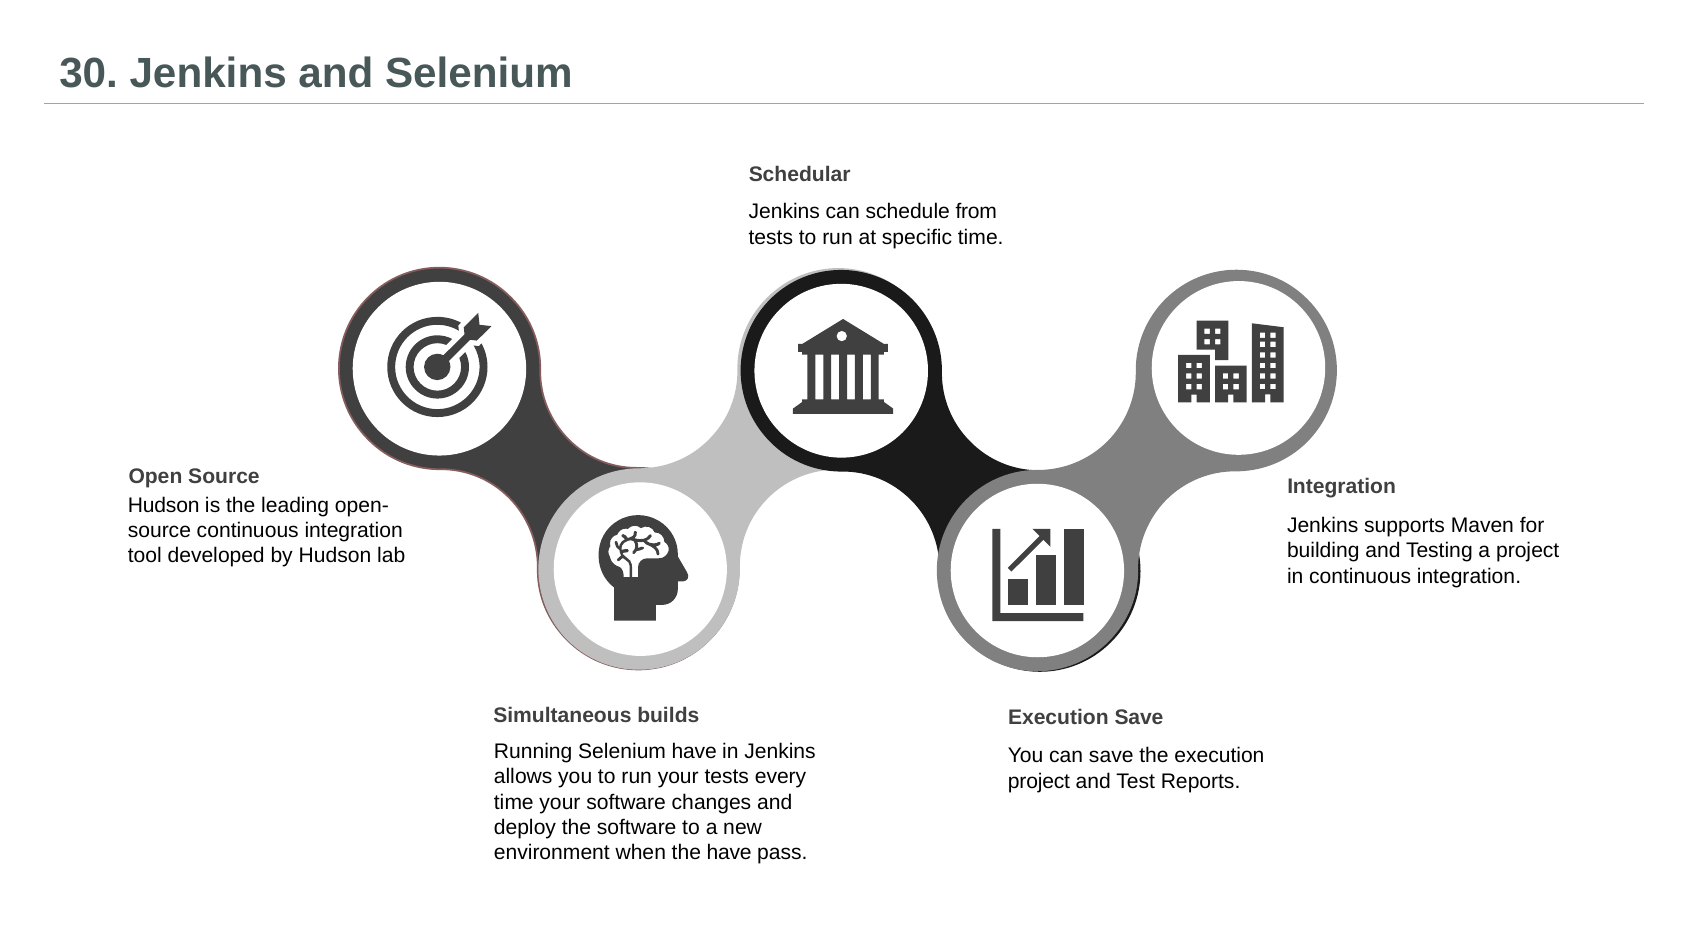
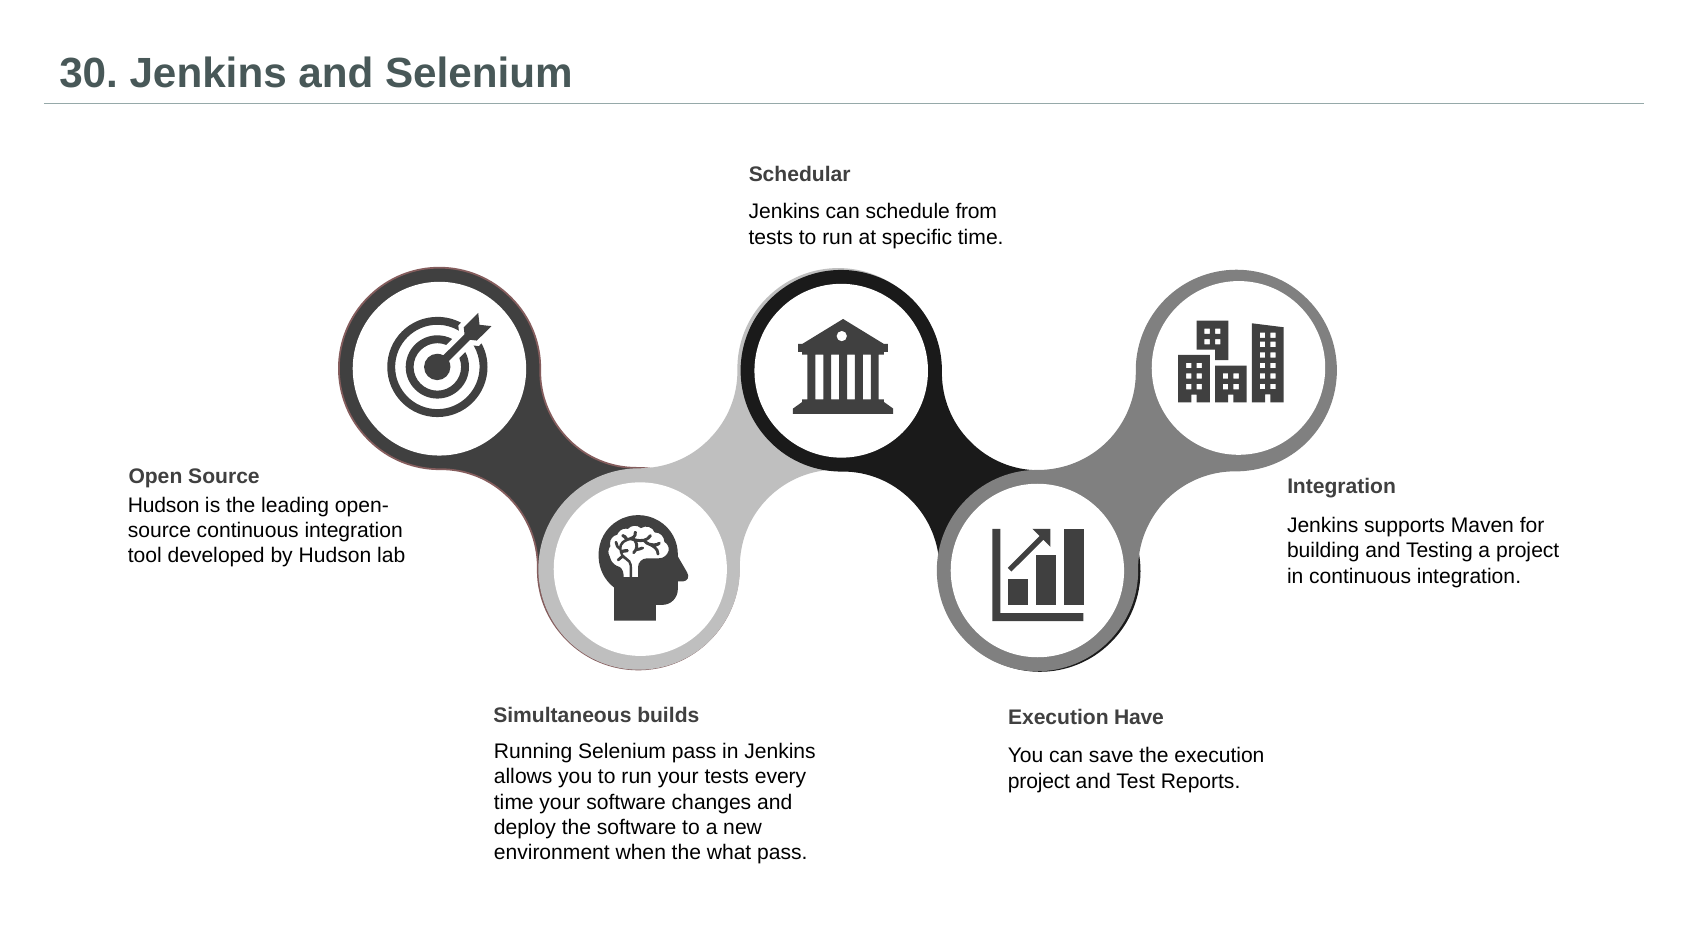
Execution Save: Save -> Have (1139, 717)
Selenium have: have -> pass (694, 752)
the have: have -> what (729, 853)
